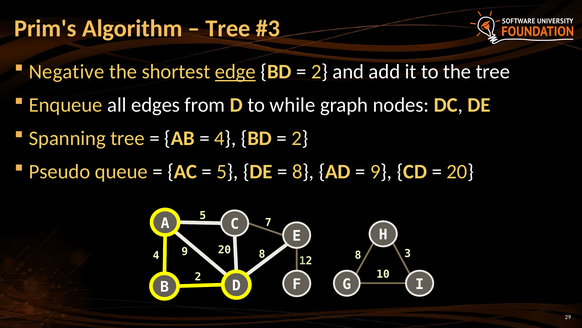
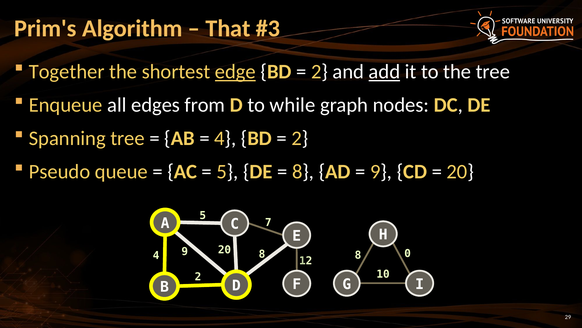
Tree: Tree -> That (228, 28)
Negative: Negative -> Together (67, 72)
add underline: none -> present (384, 72)
3: 3 -> 0 (408, 253)
